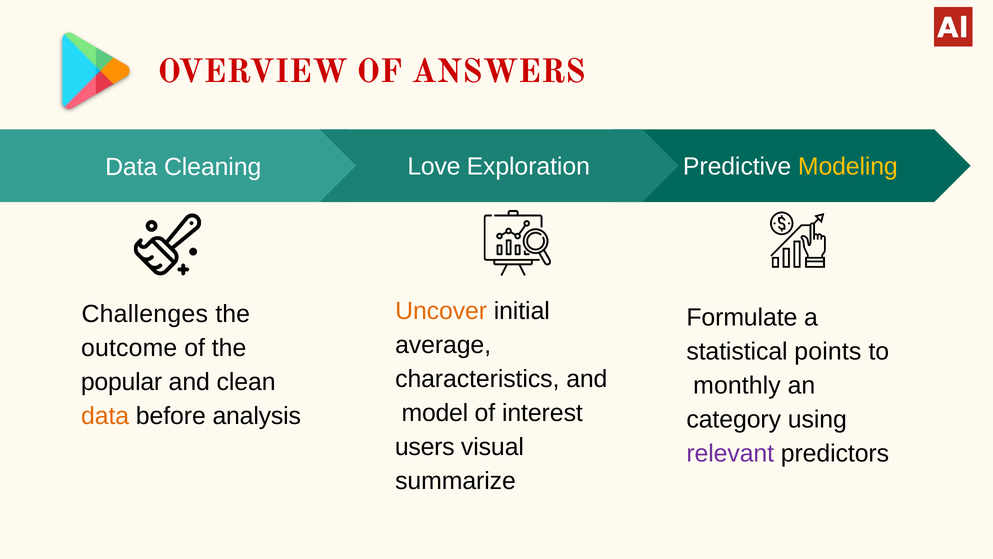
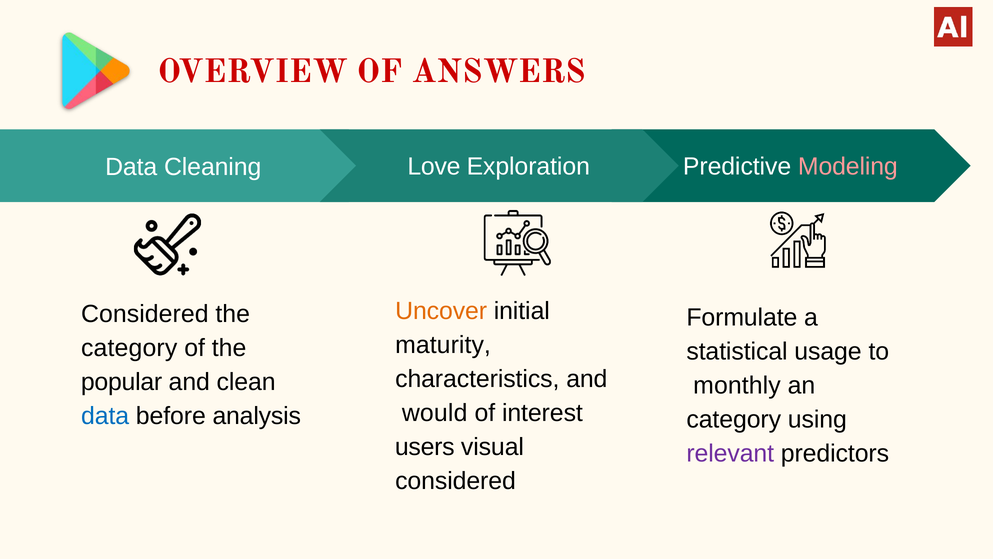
Modeling colour: yellow -> pink (848, 167)
Challenges: Challenges -> Considered (145, 314)
average: average -> maturity (443, 345)
outcome: outcome -> category (129, 348)
points: points -> usage (828, 351)
model: model -> would (435, 413)
data colour: orange -> blue (105, 416)
summarize: summarize -> considered (455, 481)
